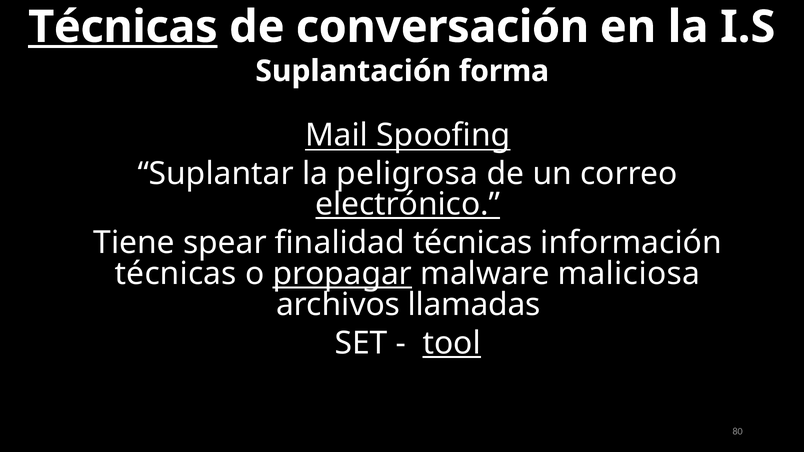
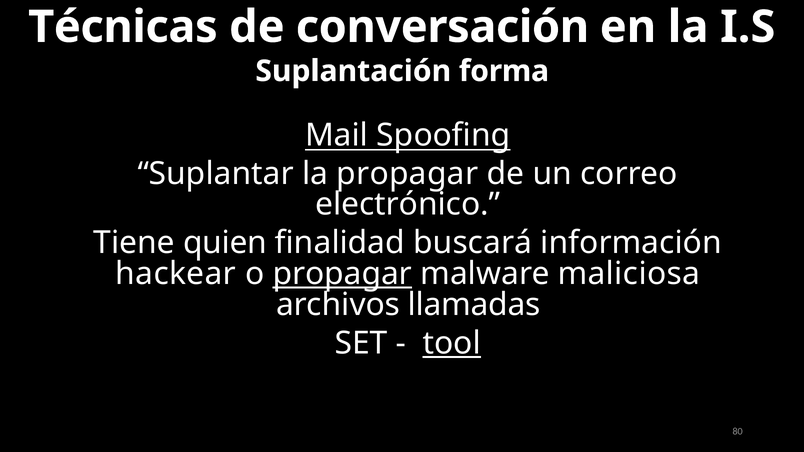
Técnicas underline: present -> none (123, 27)
la peligrosa: peligrosa -> propagar (407, 174)
electrónico underline: present -> none (408, 205)
spear: spear -> quien (225, 243)
finalidad técnicas: técnicas -> buscará (473, 243)
técnicas: técnicas -> hackear (176, 274)
